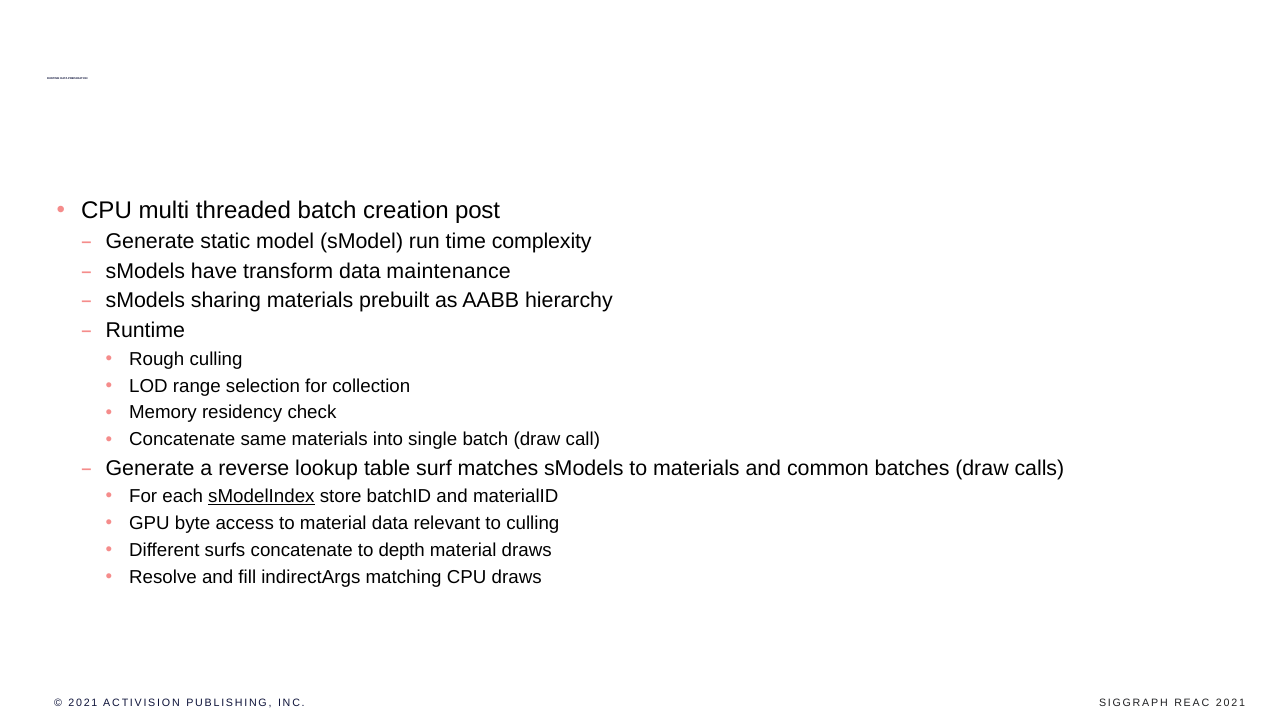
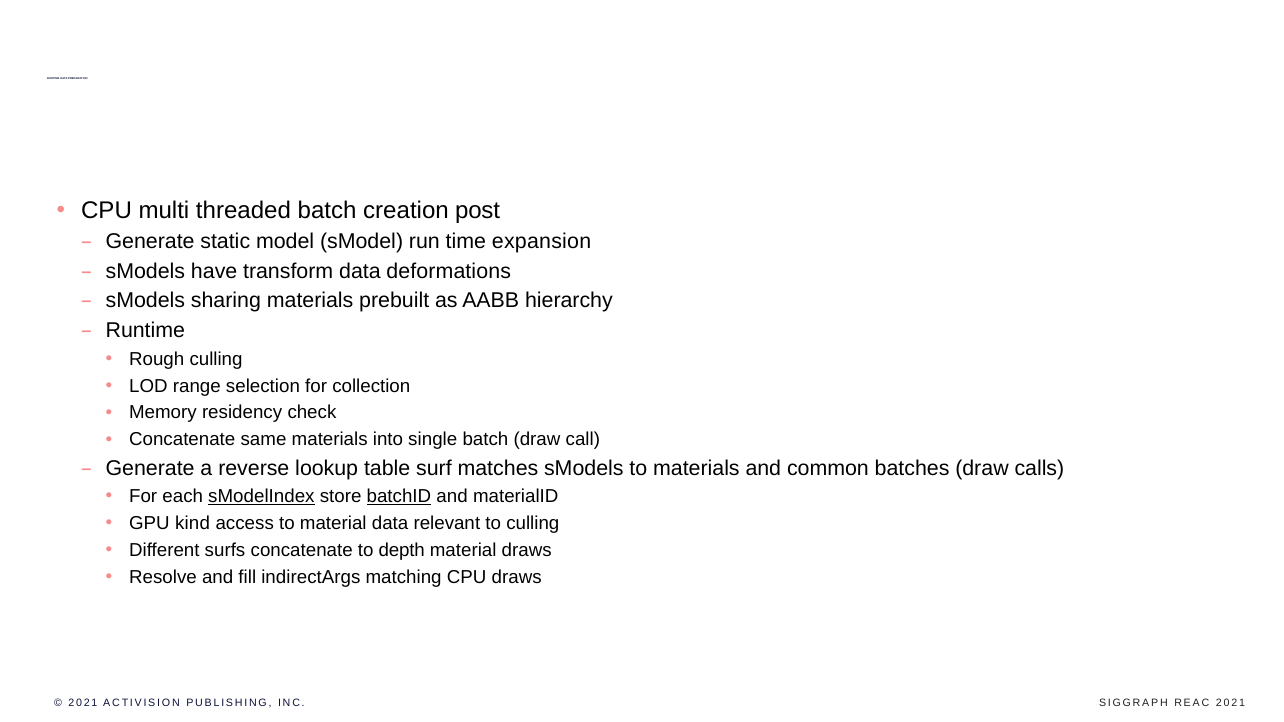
complexity: complexity -> expansion (542, 242)
maintenance: maintenance -> deformations (449, 271)
batchID underline: none -> present (399, 497)
byte: byte -> kind (193, 524)
